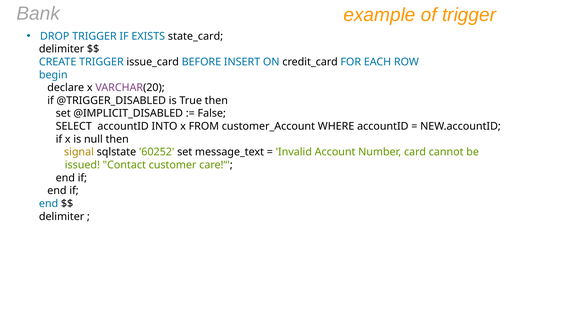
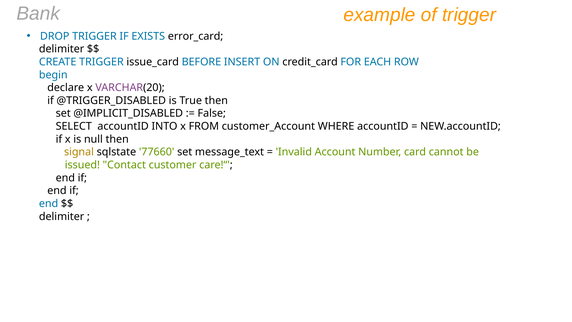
state_card: state_card -> error_card (196, 36)
60252: 60252 -> 77660 (157, 152)
